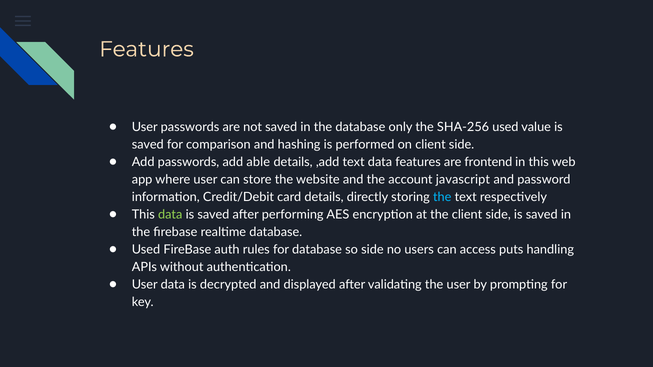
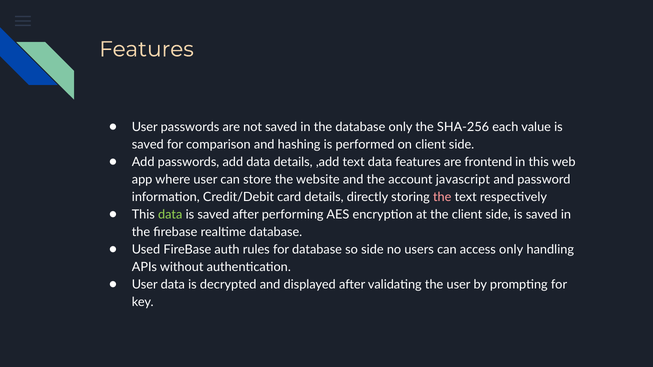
SHA-256 used: used -> each (505, 127)
add able: able -> data (258, 162)
the colour: light blue -> pink (442, 197)
access puts: puts -> only (511, 250)
